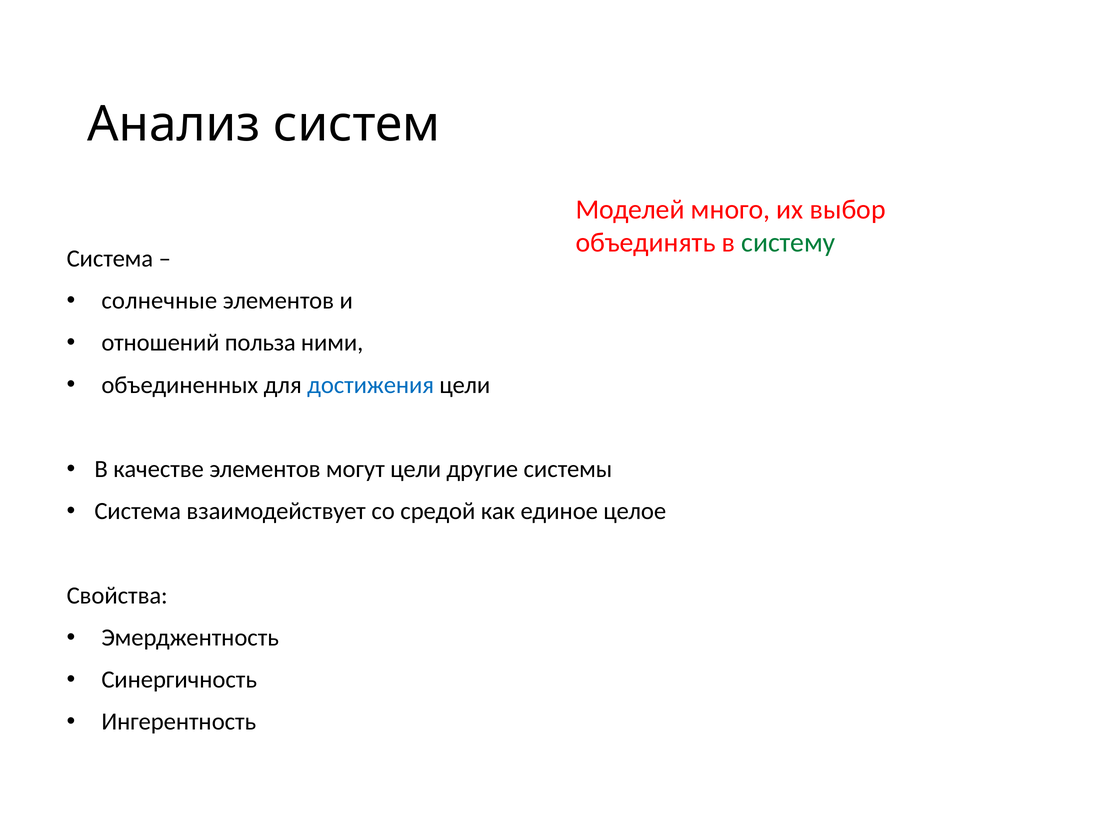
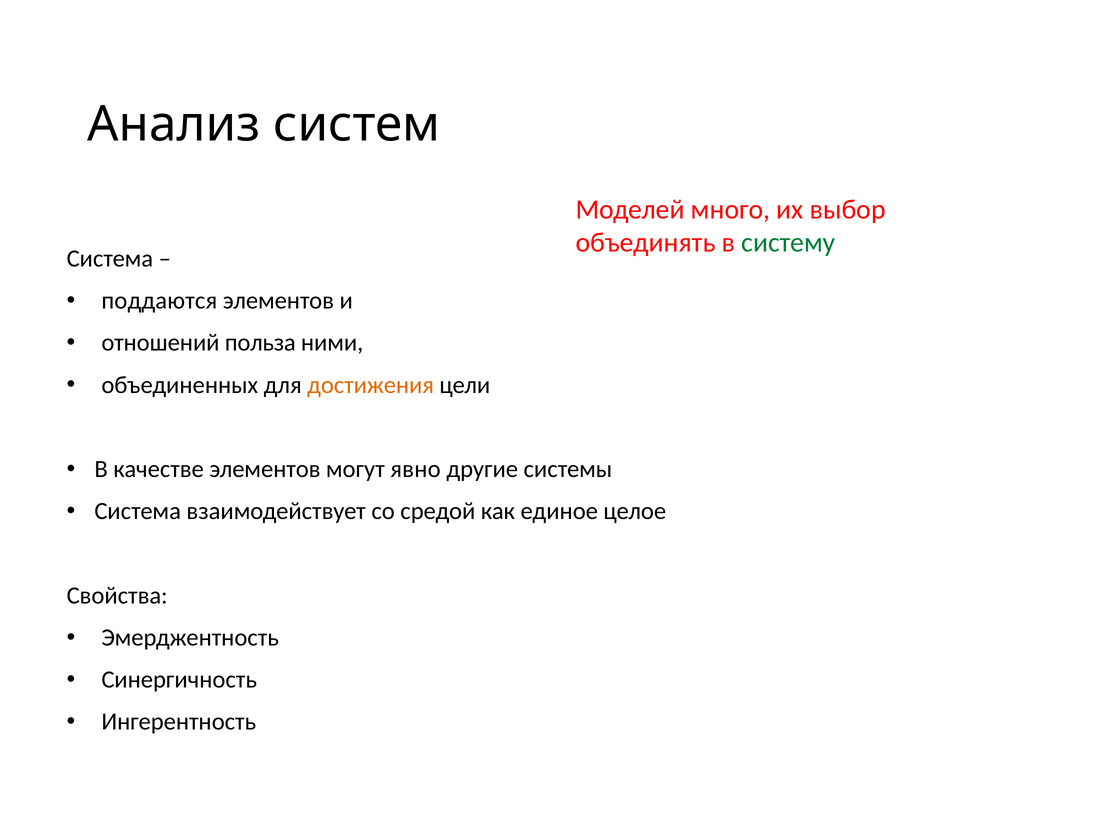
солнечные: солнечные -> поддаются (159, 300)
достижения colour: blue -> orange (371, 385)
могут цели: цели -> явно (415, 469)
